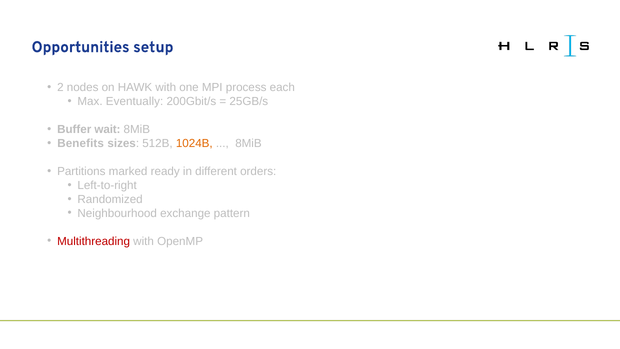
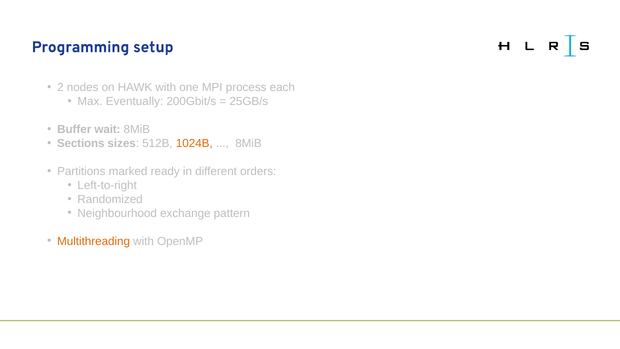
Opportunities: Opportunities -> Programming (81, 47)
Benefits: Benefits -> Sections (81, 143)
Multithreading colour: red -> orange (94, 241)
